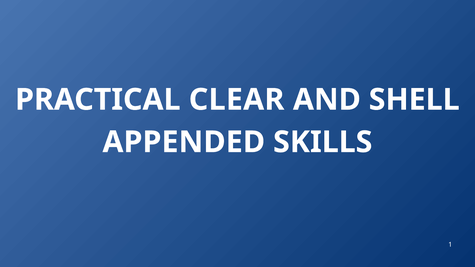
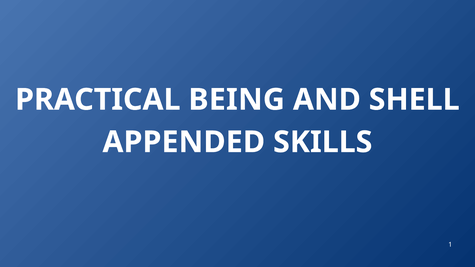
CLEAR: CLEAR -> BEING (237, 100)
